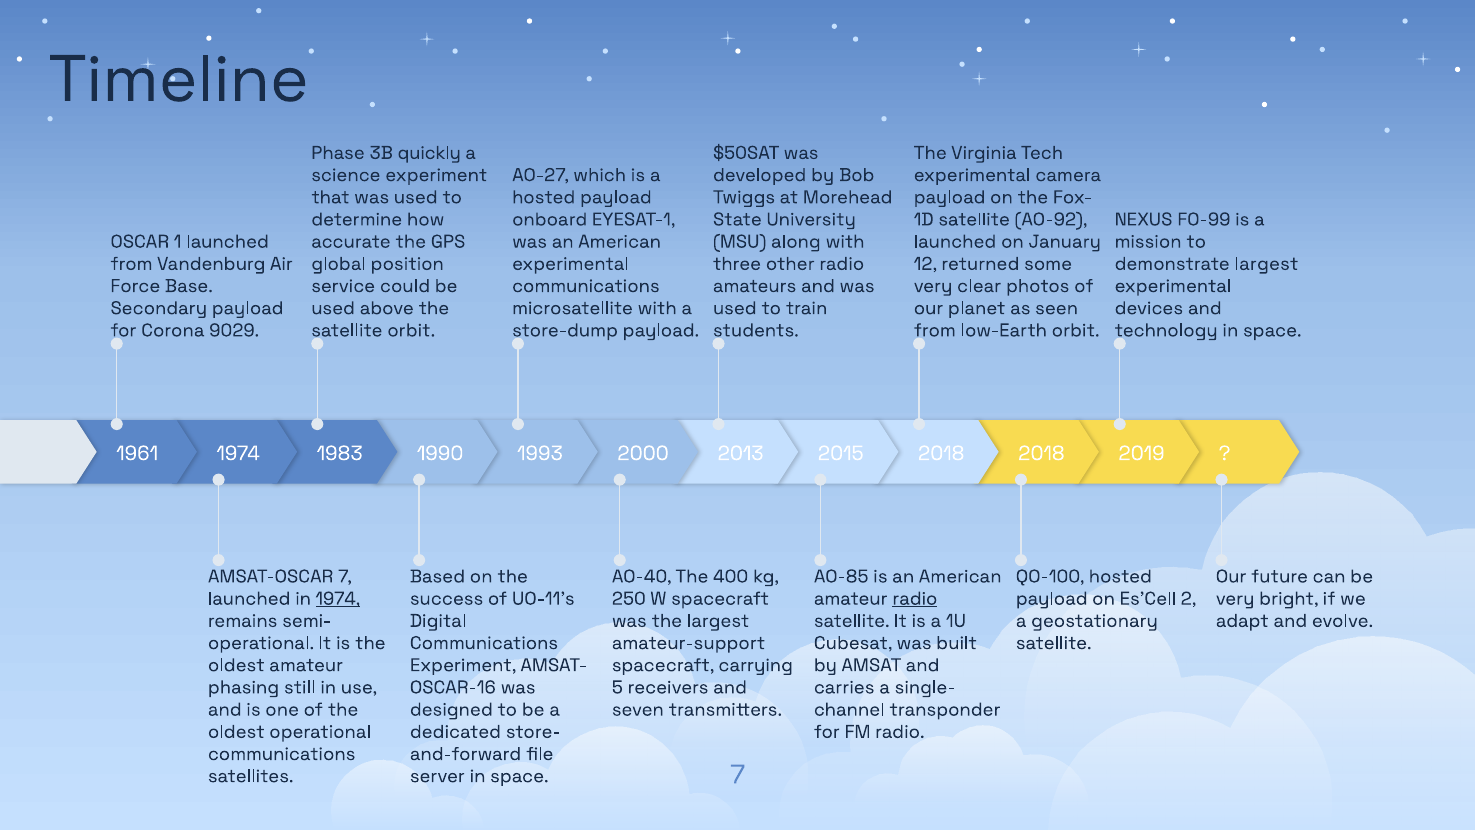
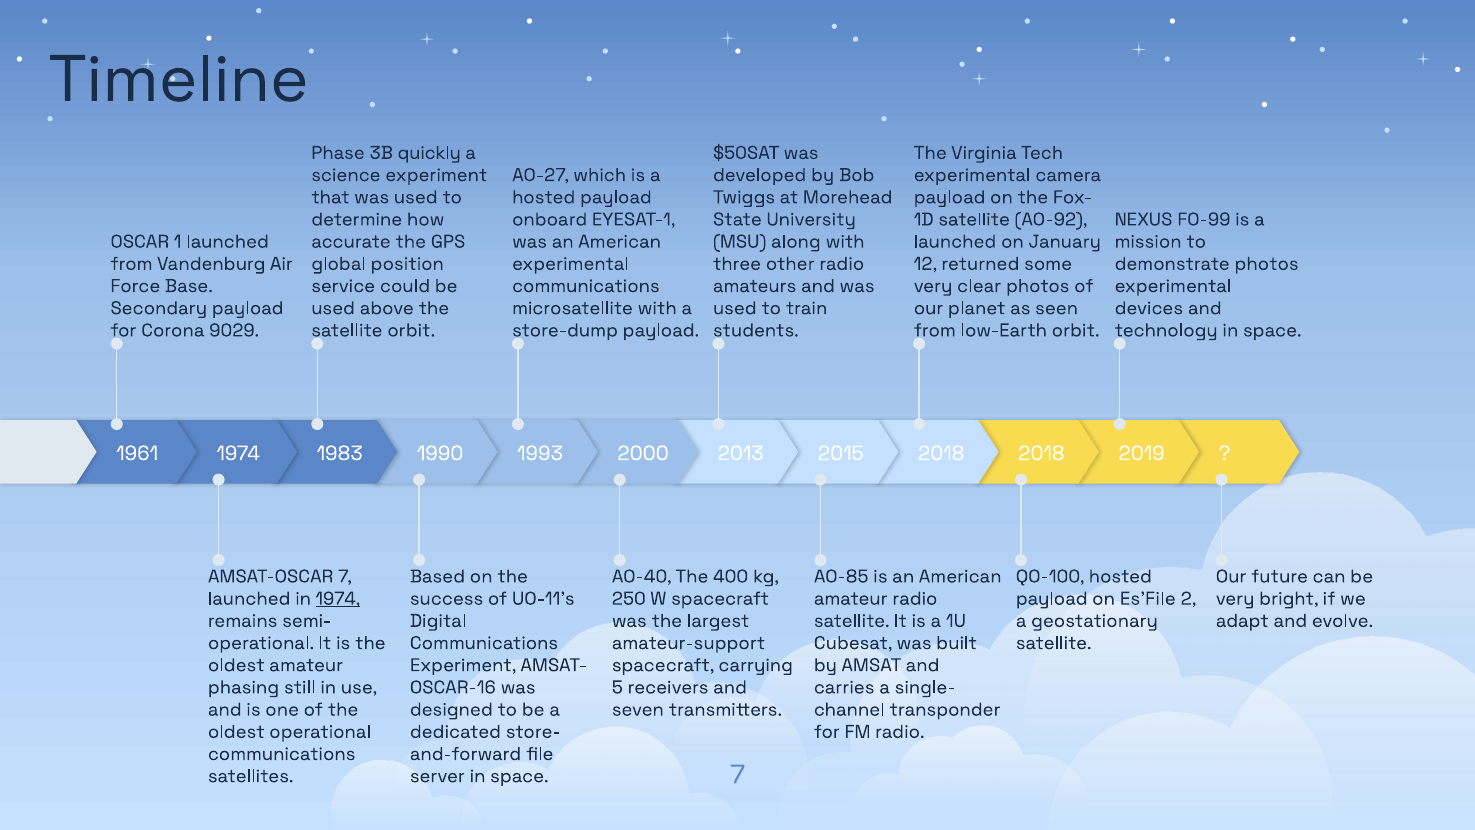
demonstrate largest: largest -> photos (1267, 264)
radio underline: present -> none (915, 598)
Es'Cell: Es'Cell -> Es'File (1148, 598)
